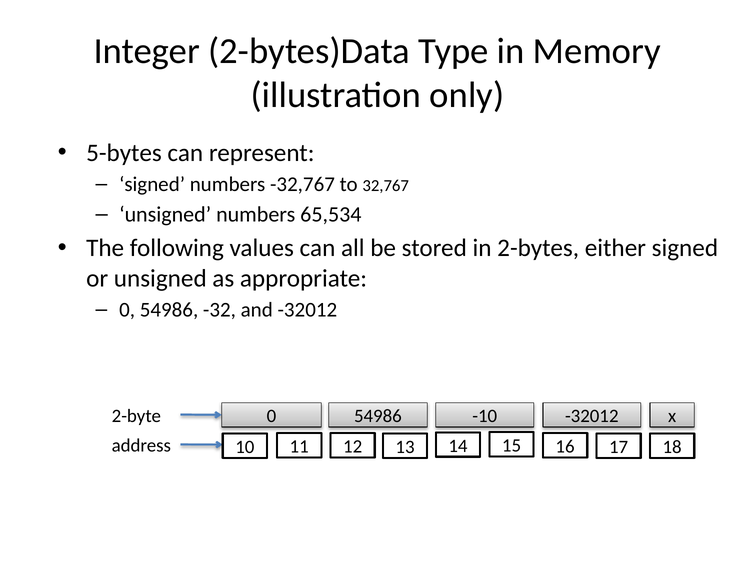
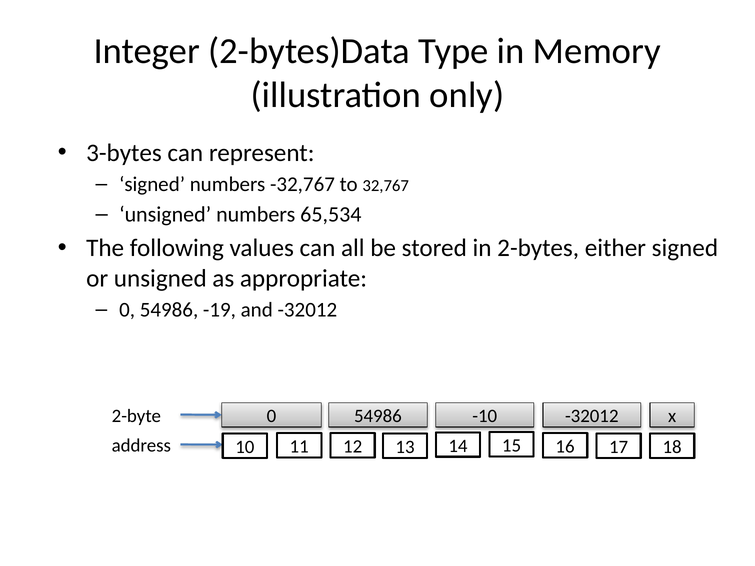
5-bytes: 5-bytes -> 3-bytes (124, 153)
-32: -32 -> -19 (219, 310)
